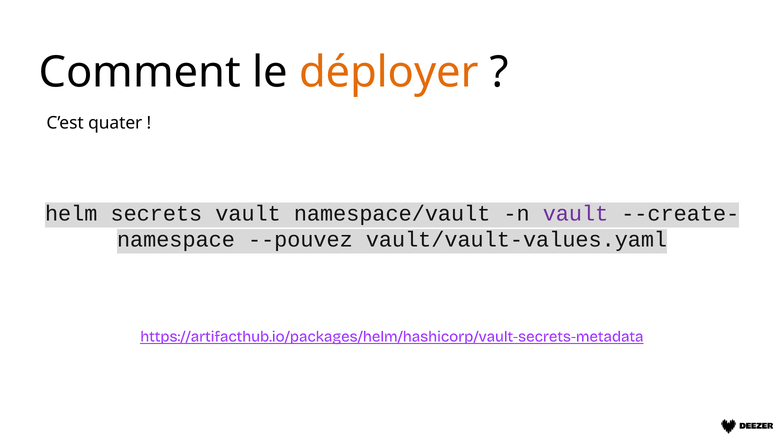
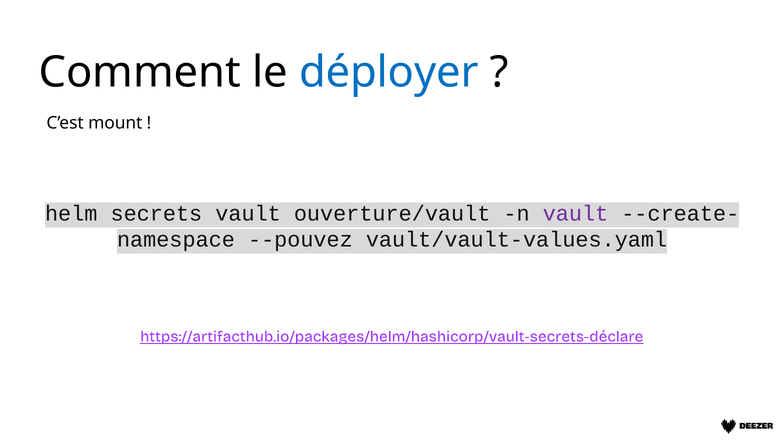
déployer colour: orange -> blue (389, 72)
quater: quater -> mount (115, 123)
namespace/vault: namespace/vault -> ouverture/vault (392, 214)
https://artifacthub.io/packages/helm/hashicorp/vault-secrets-metadata: https://artifacthub.io/packages/helm/hashicorp/vault-secrets-metadata -> https://artifacthub.io/packages/helm/hashicorp/vault-secrets-déclare (392, 337)
